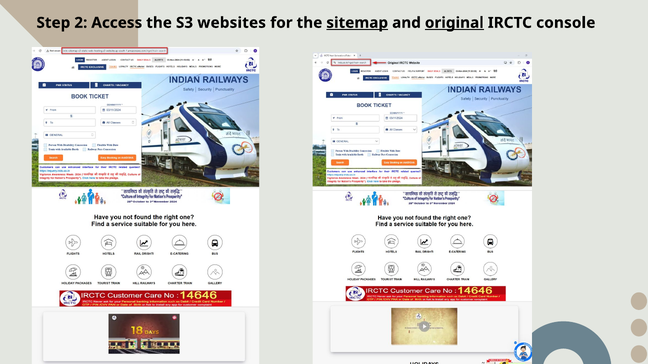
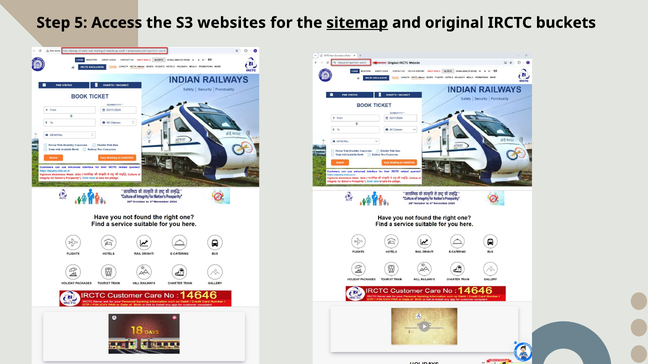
2: 2 -> 5 (81, 23)
original underline: present -> none (454, 23)
console: console -> buckets (566, 23)
